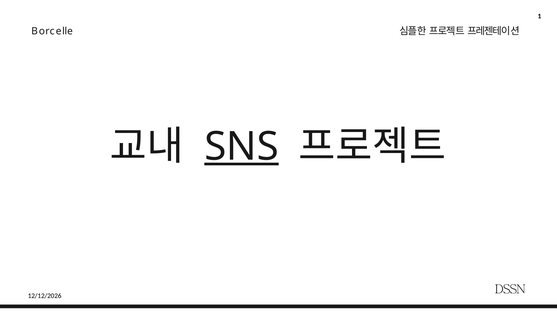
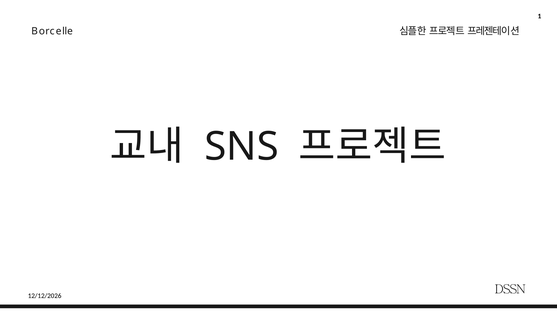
SNS underline: present -> none (241, 147)
